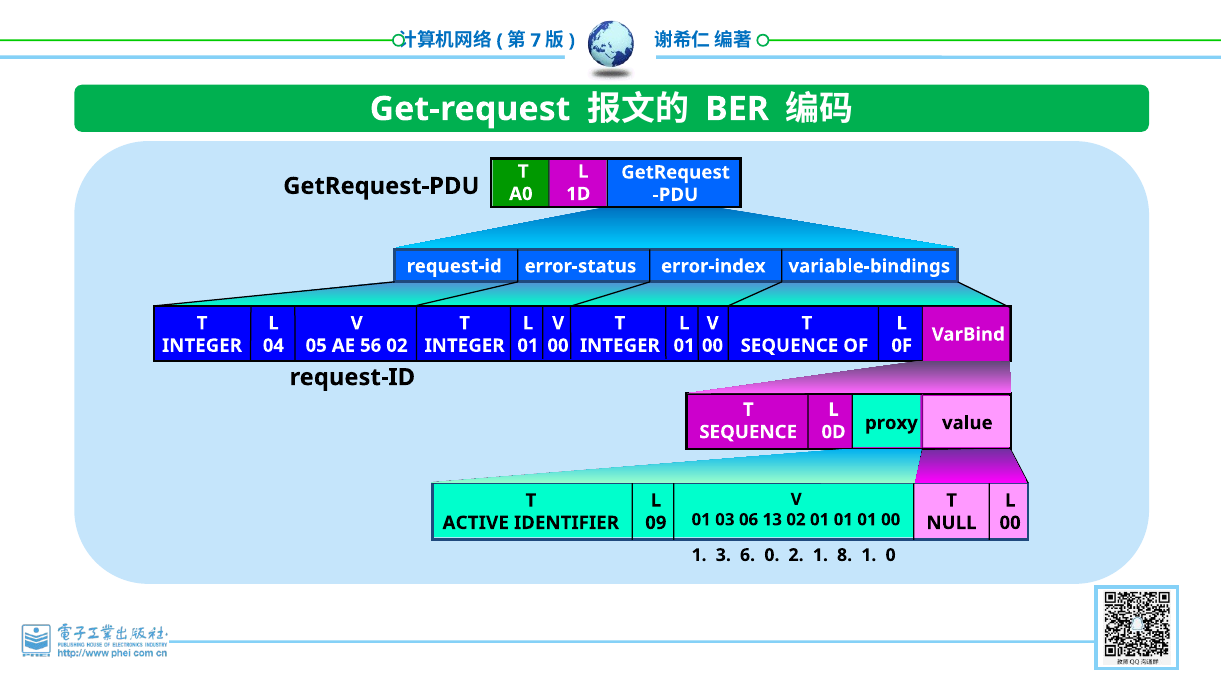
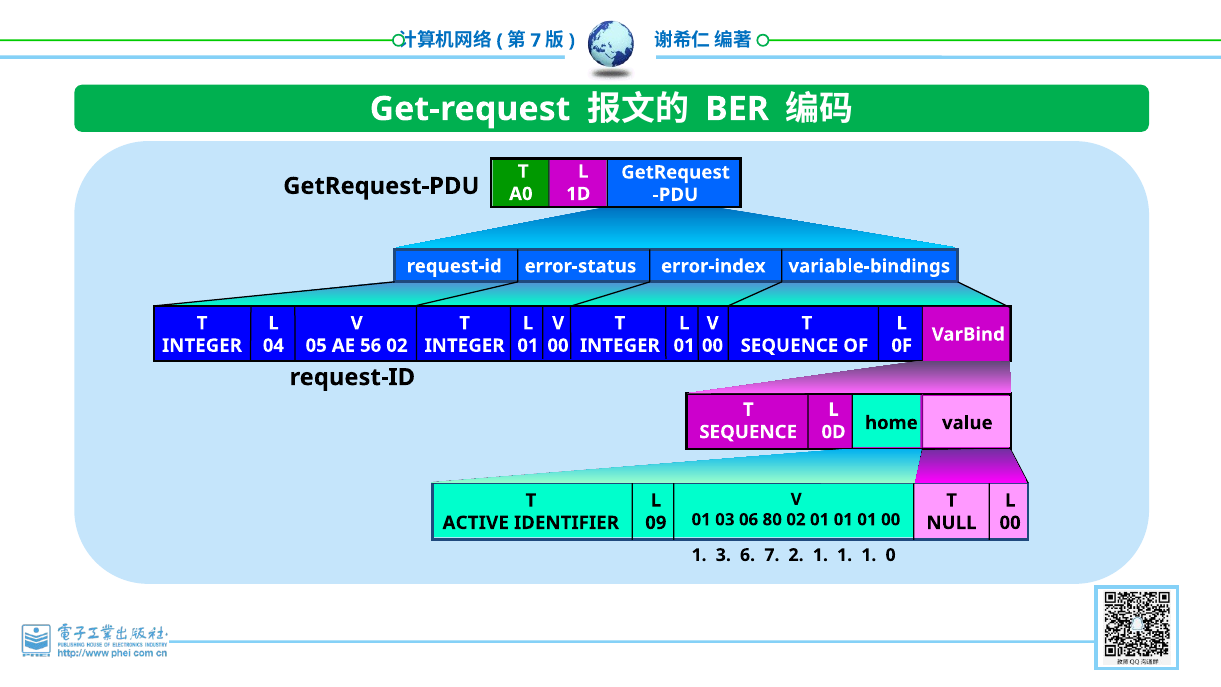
proxy: proxy -> home (891, 423)
13: 13 -> 80 (772, 520)
6 0: 0 -> 7 (772, 555)
2 1 8: 8 -> 1 (845, 555)
